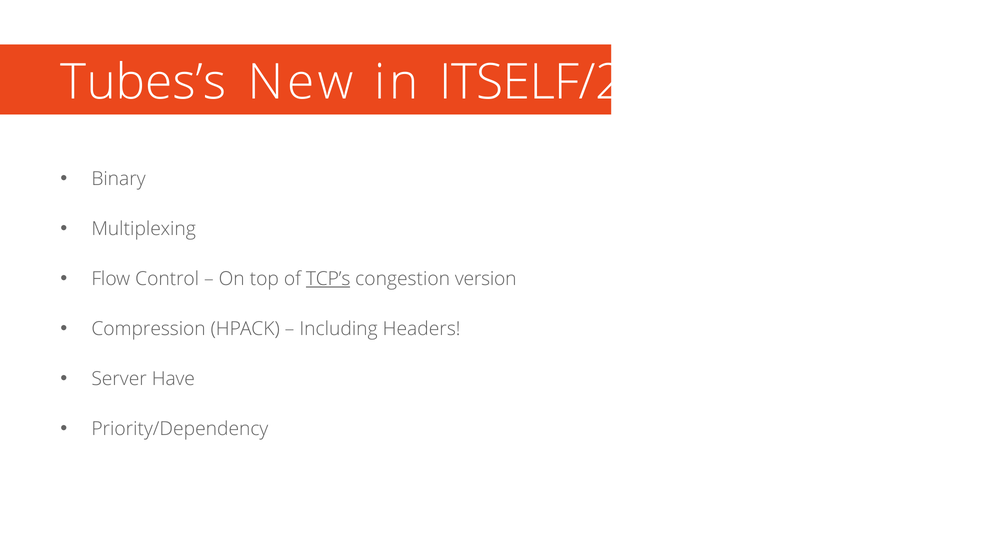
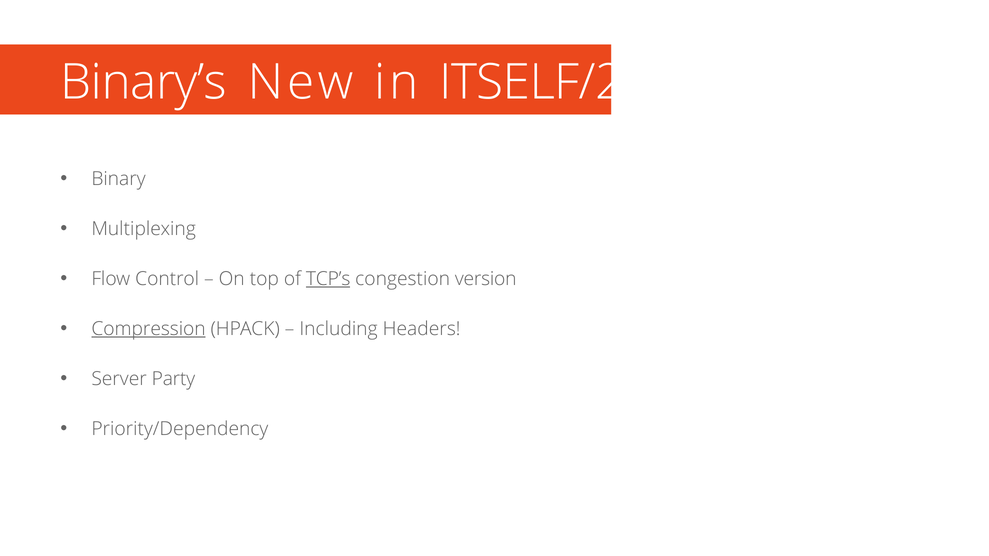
Tubes’s: Tubes’s -> Binary’s (144, 83)
Compression underline: none -> present (149, 329)
Have: Have -> Party (173, 379)
